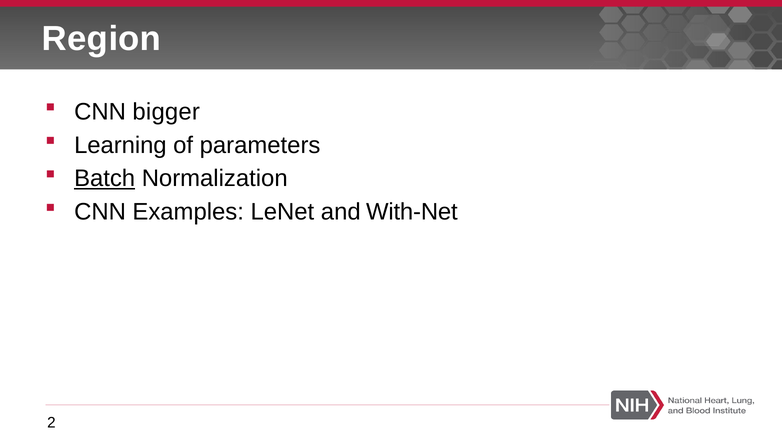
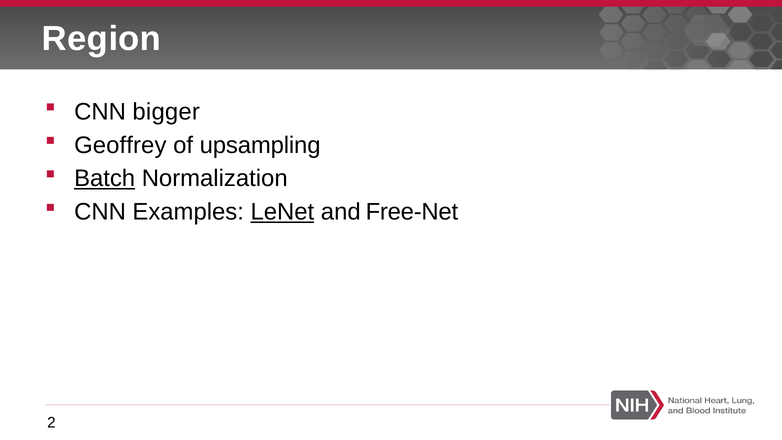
Learning: Learning -> Geoffrey (120, 145)
parameters: parameters -> upsampling (260, 145)
LeNet underline: none -> present (282, 212)
With-Net: With-Net -> Free-Net (412, 212)
